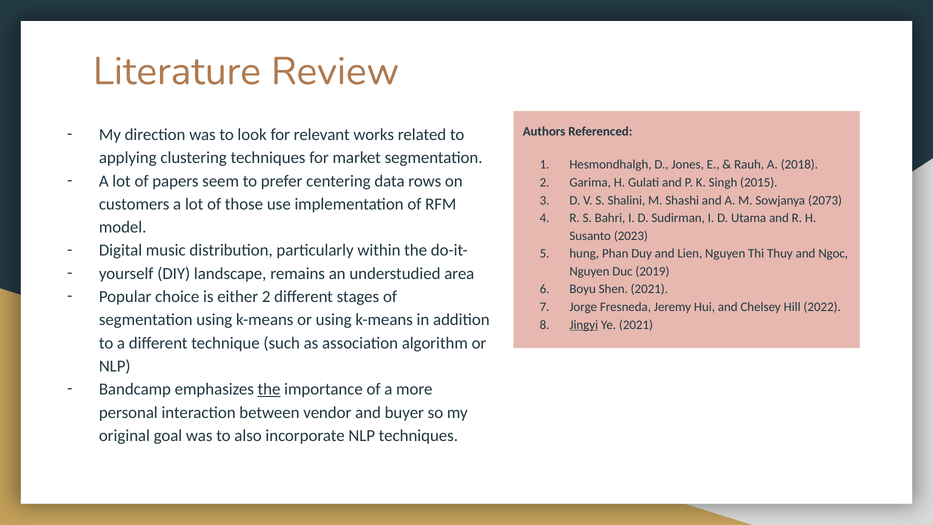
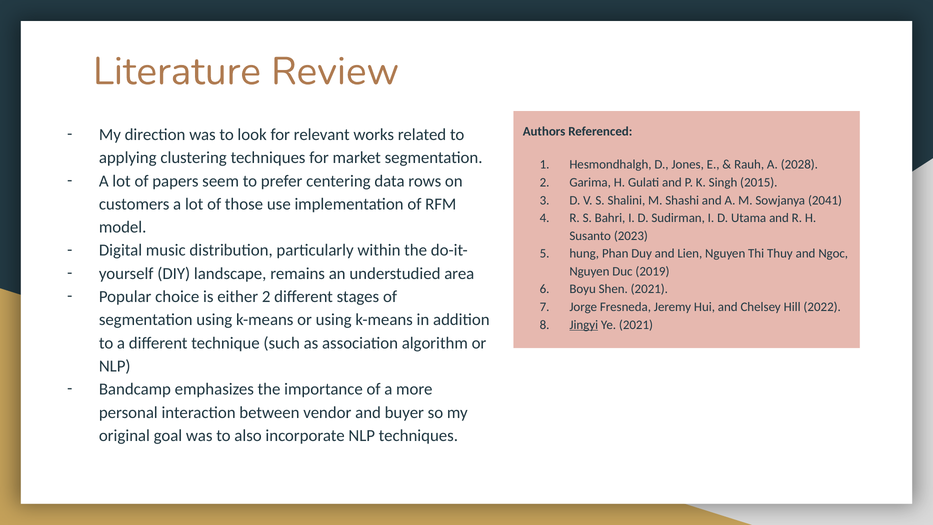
2018: 2018 -> 2028 (799, 165)
2073: 2073 -> 2041 (825, 200)
the underline: present -> none (269, 389)
